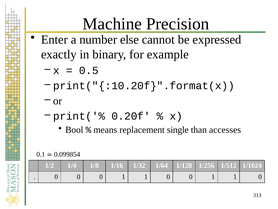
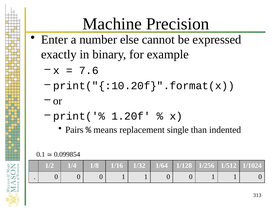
0.5: 0.5 -> 7.6 (89, 70)
0.20f: 0.20f -> 1.20f (131, 116)
Bool: Bool -> Pairs (74, 130)
accesses: accesses -> indented (225, 130)
